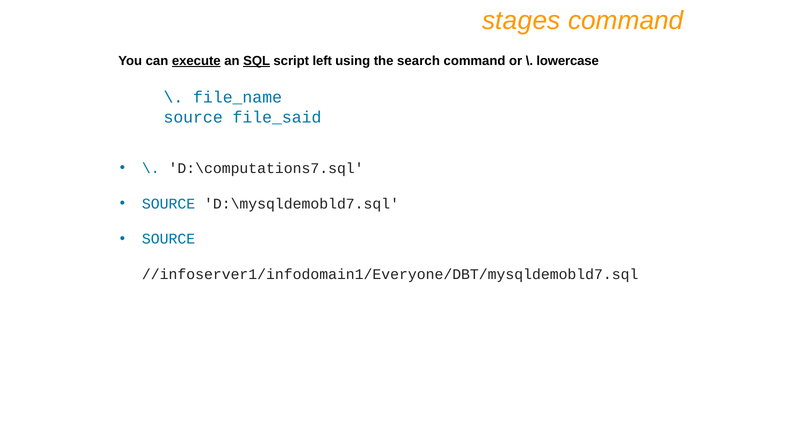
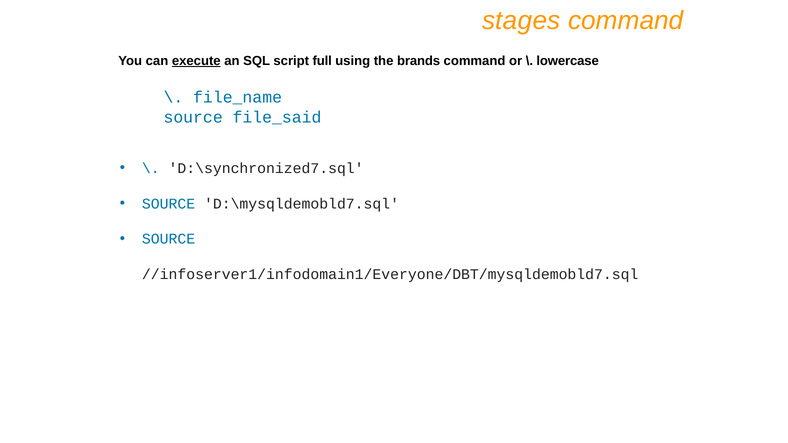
SQL underline: present -> none (257, 61)
left: left -> full (322, 61)
search: search -> brands (419, 61)
D:\computations7.sql: D:\computations7.sql -> D:\synchronized7.sql (266, 168)
